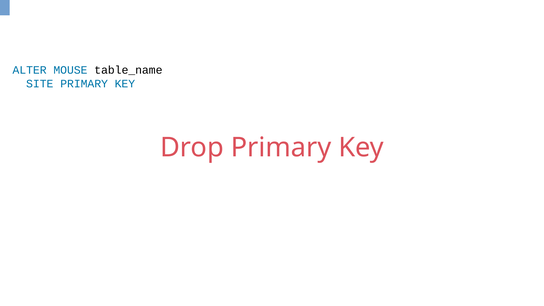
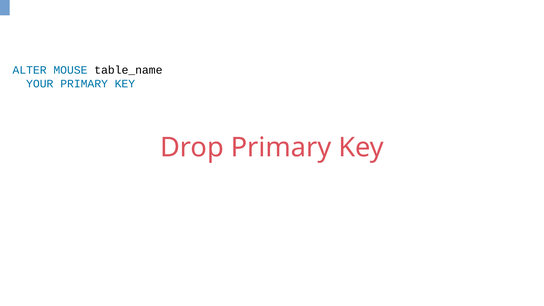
SITE: SITE -> YOUR (40, 84)
